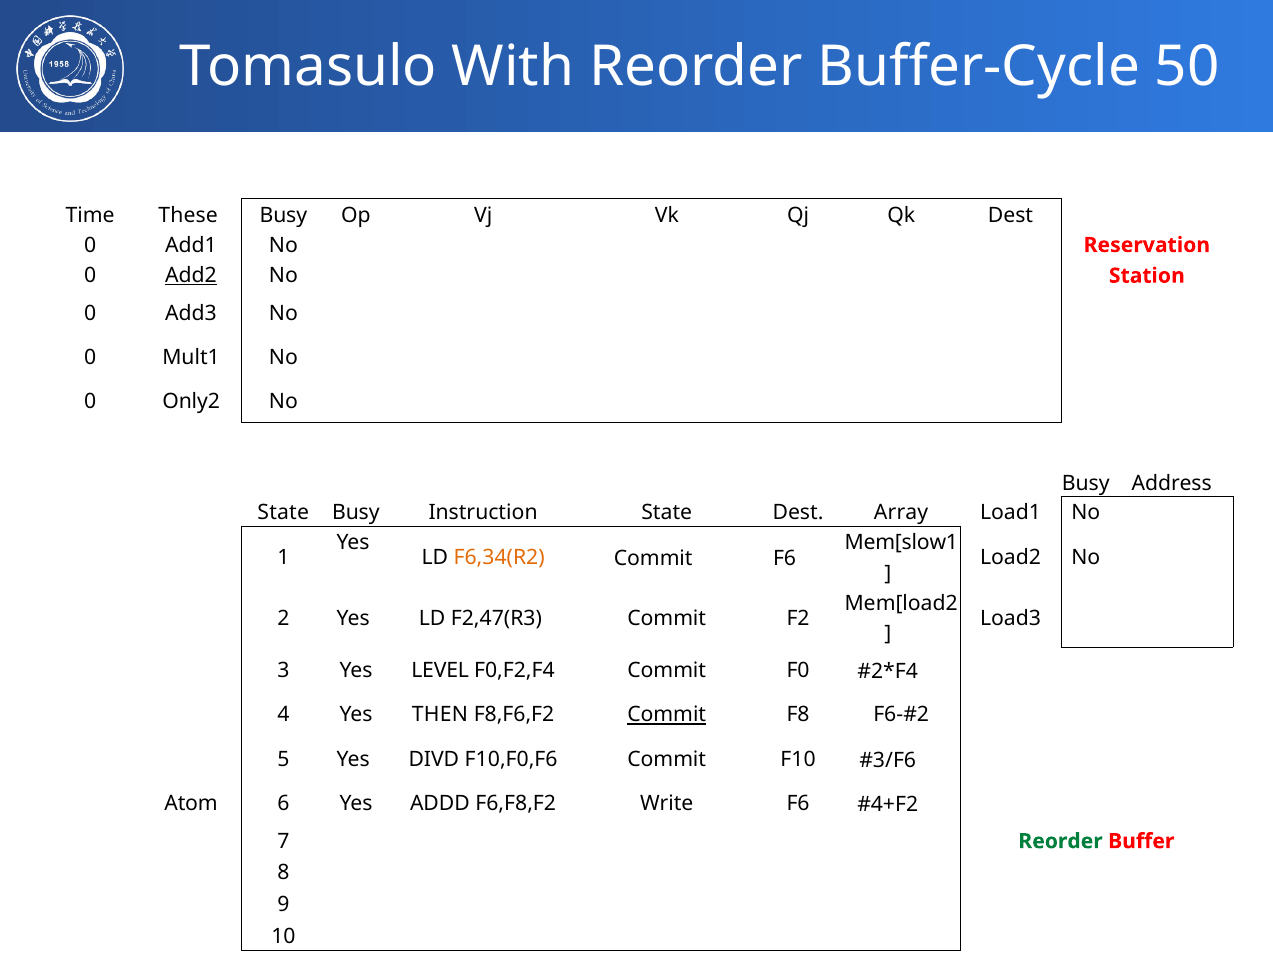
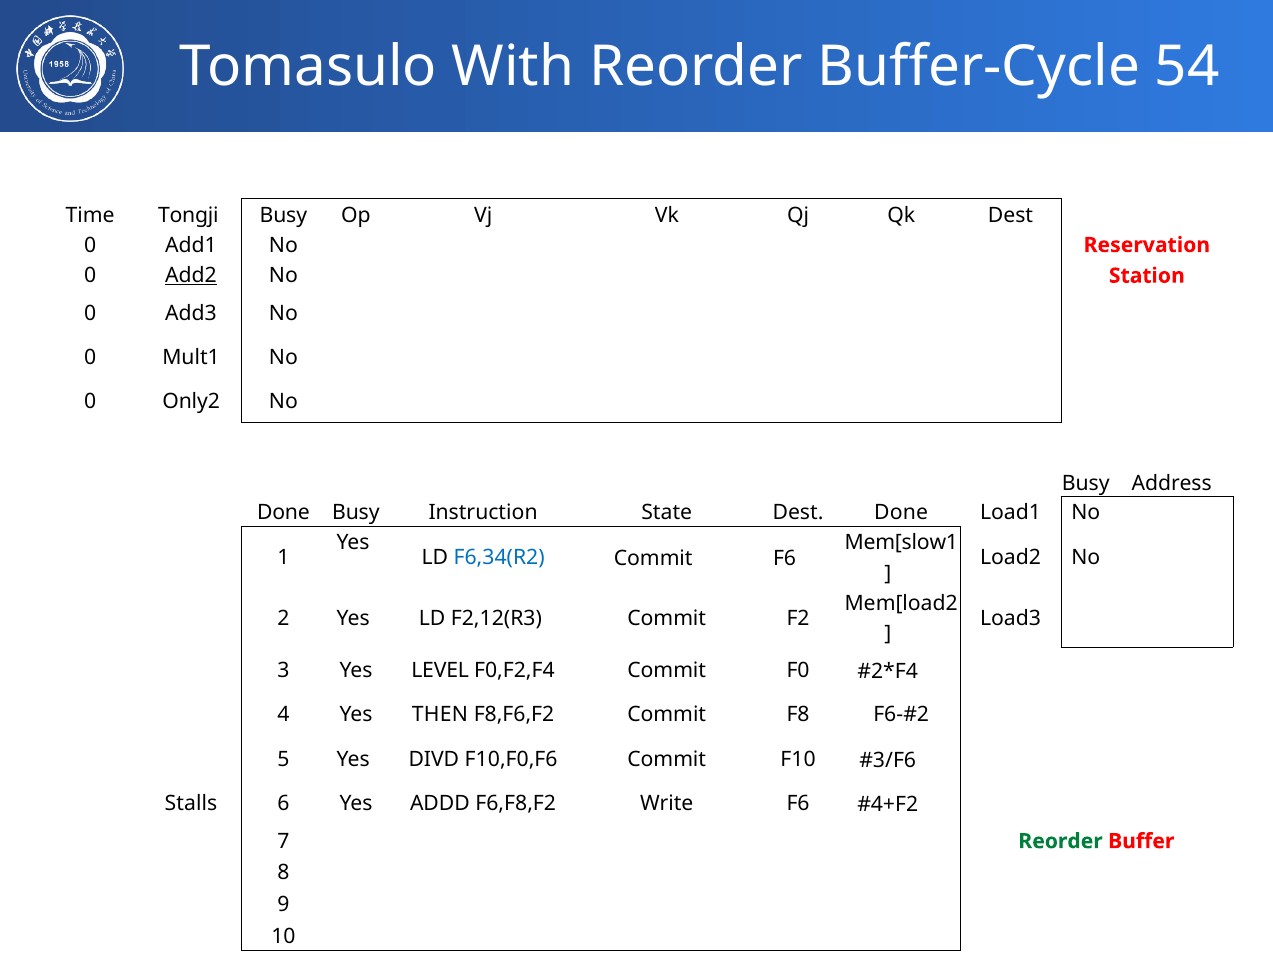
50: 50 -> 54 (1187, 67)
These: These -> Tongji (188, 215)
State: State -> Done (283, 513)
Dest Array: Array -> Done (901, 513)
F6,34(R2 colour: orange -> blue (499, 558)
F2,47(R3: F2,47(R3 -> F2,12(R3 (496, 619)
Commit underline: present -> none (667, 716)
Atom: Atom -> Stalls (191, 804)
